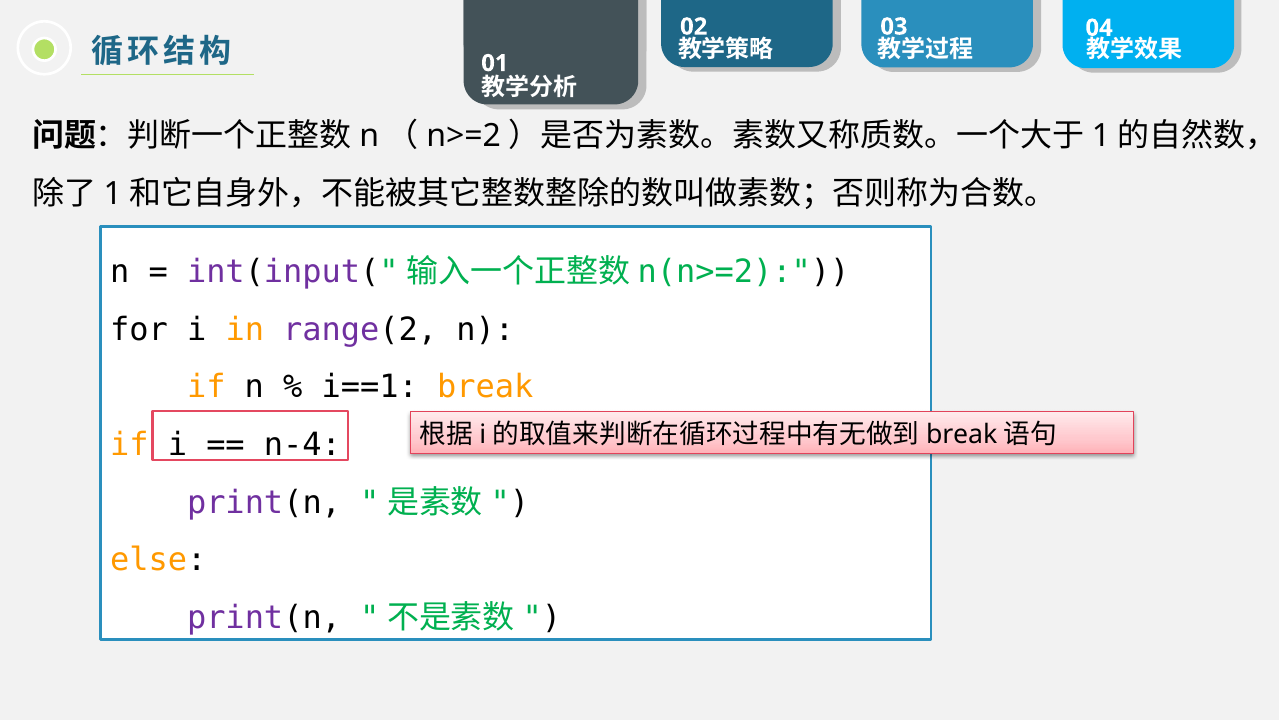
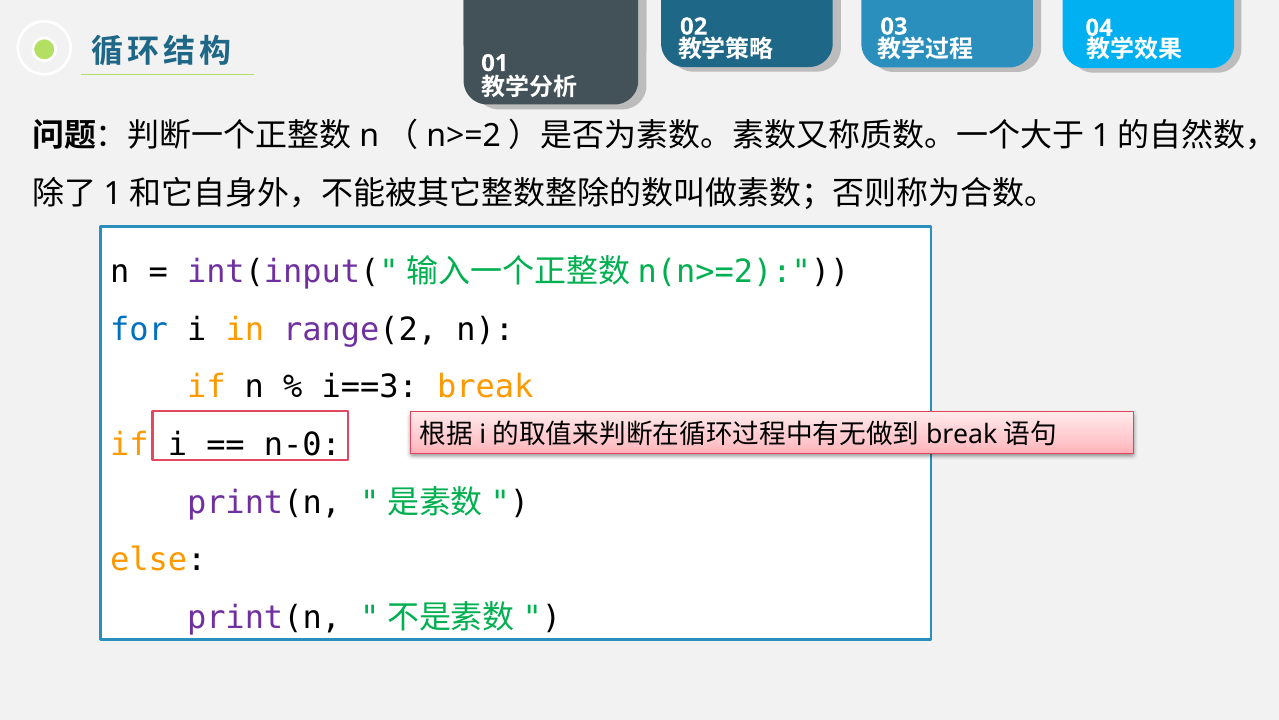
for colour: black -> blue (139, 329)
i==1: i==1 -> i==3 (370, 387)
n-4: n-4 -> n-0 (302, 445)
